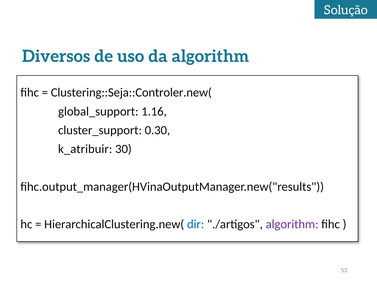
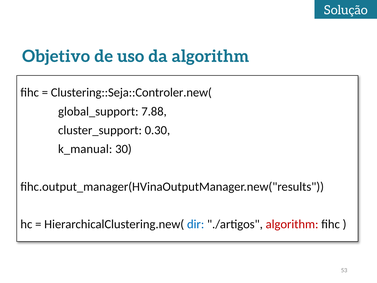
Diversos: Diversos -> Objetivo (56, 56)
1.16: 1.16 -> 7.88 (154, 111)
k_atribuir: k_atribuir -> k_manual (85, 149)
algorithm colour: purple -> red (292, 224)
